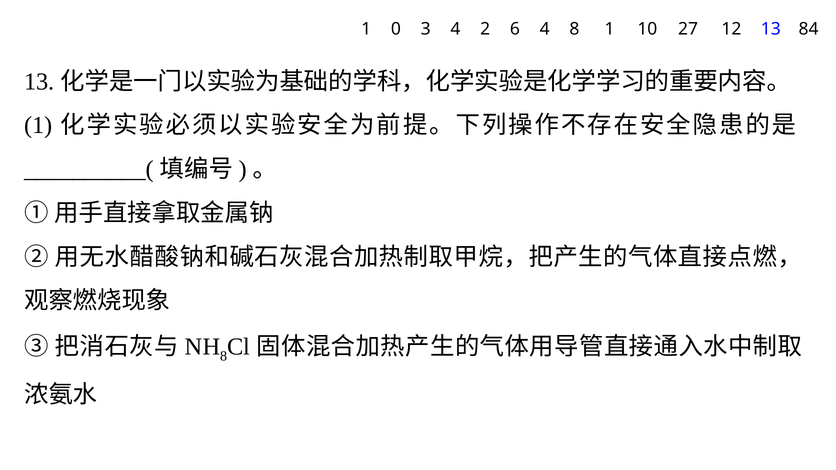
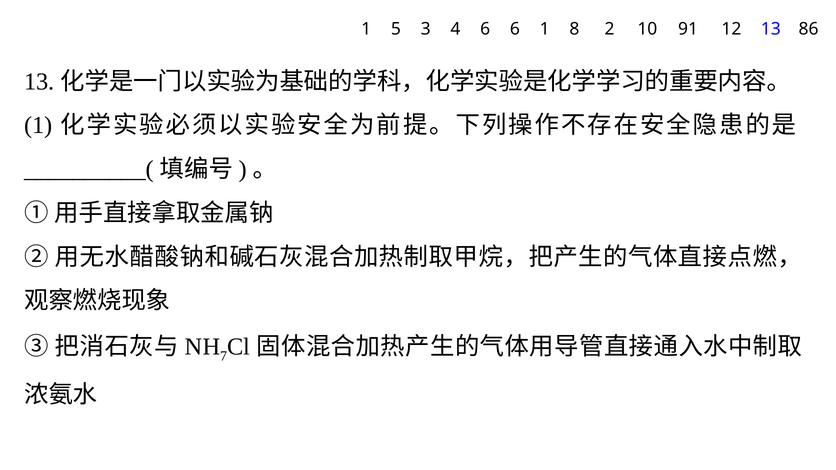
0: 0 -> 5 (396, 29)
4 2: 2 -> 6 (485, 29)
6 4: 4 -> 1 (545, 29)
8 1: 1 -> 2 (610, 29)
27: 27 -> 91 (688, 29)
84: 84 -> 86 (809, 29)
8: 8 -> 7 (224, 357)
